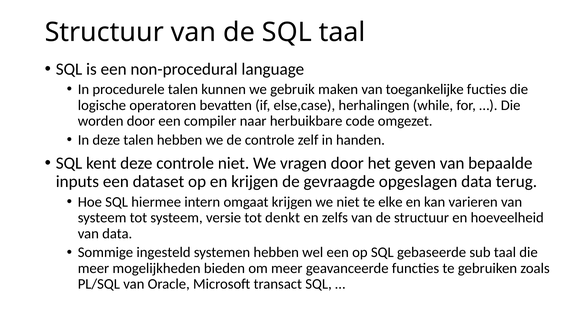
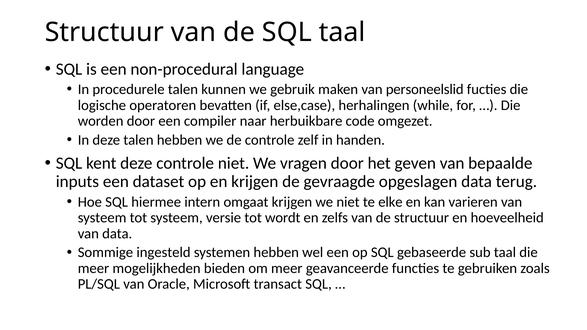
toegankelijke: toegankelijke -> personeelslid (425, 89)
denkt: denkt -> wordt (283, 218)
